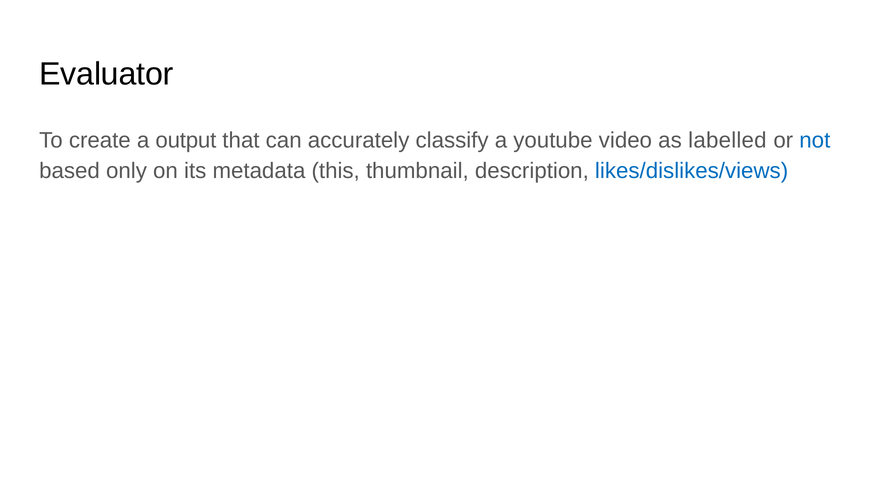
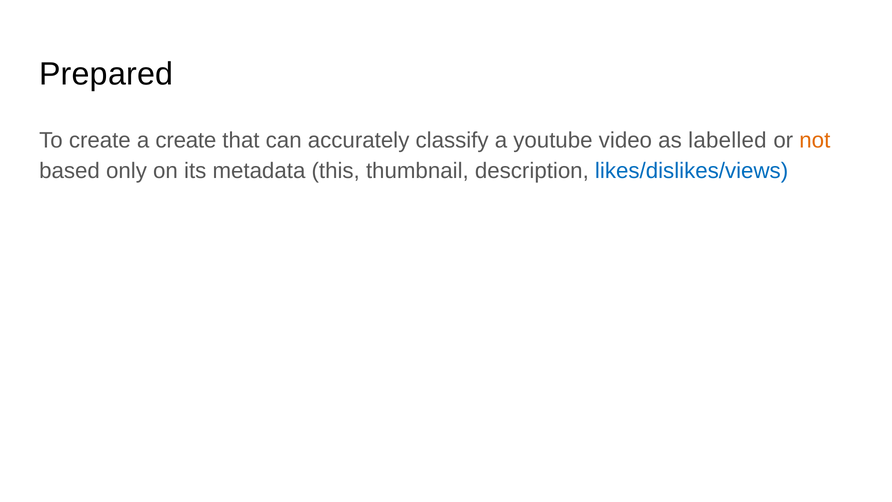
Evaluator: Evaluator -> Prepared (106, 74)
a output: output -> create (186, 140)
not colour: blue -> orange (815, 140)
